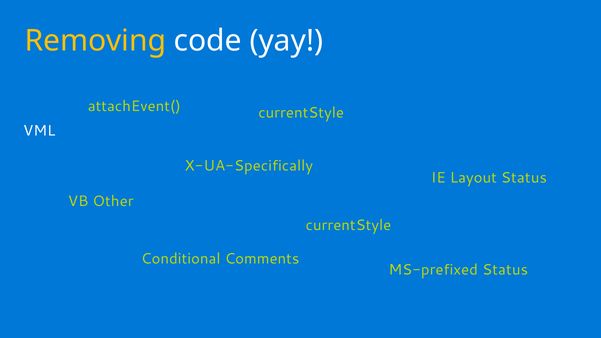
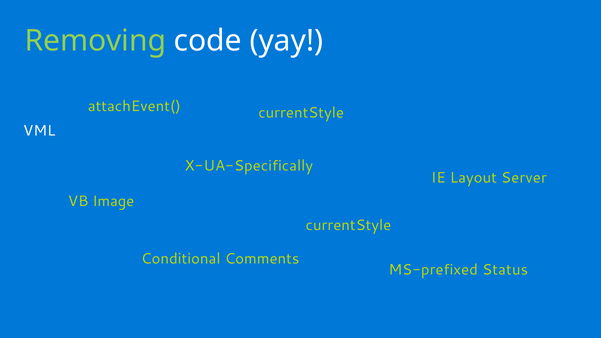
Removing colour: yellow -> light green (95, 41)
Layout Status: Status -> Server (524, 178)
Other: Other -> Image (113, 201)
